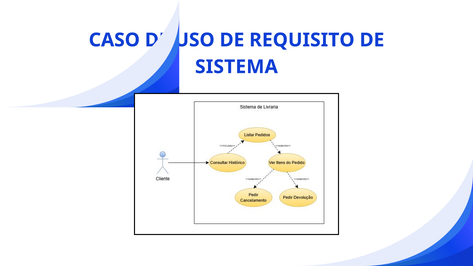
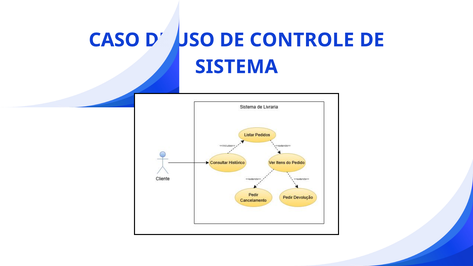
REQUISITO: REQUISITO -> CONTROLE (302, 40)
